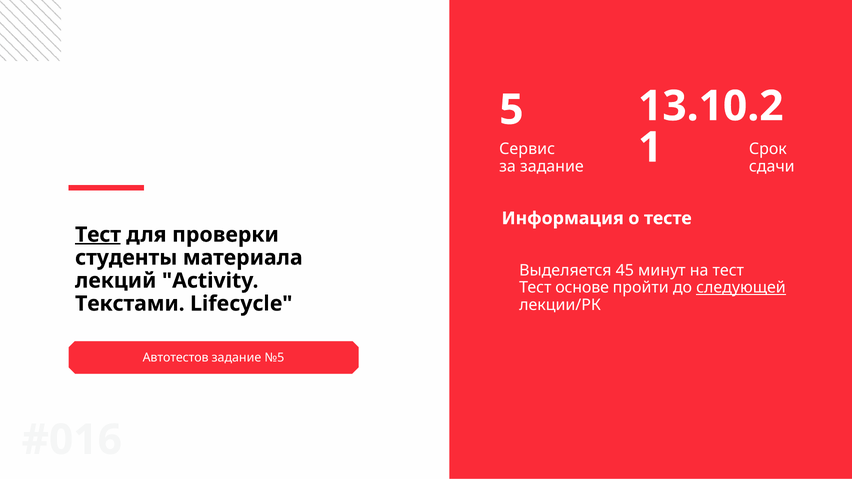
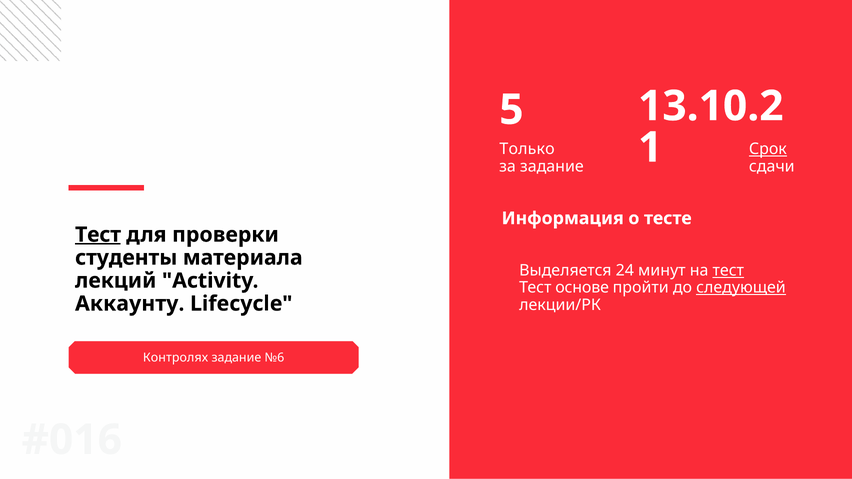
Сервис: Сервис -> Только (527, 149)
Срок underline: none -> present (768, 149)
45: 45 -> 24 (625, 271)
тест underline: none -> present (728, 271)
Текстами: Текстами -> Аккаунту (130, 304)
Автотестов: Автотестов -> Контролях (176, 358)
№5: №5 -> №6 (274, 358)
